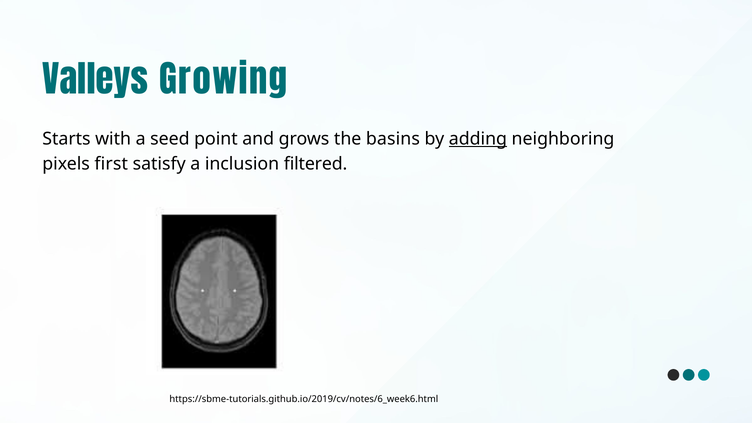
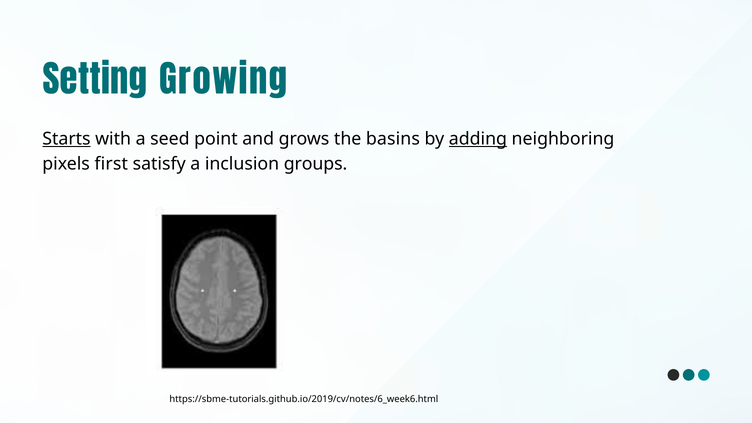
Valleys: Valleys -> Setting (95, 82)
Starts underline: none -> present (66, 139)
filtered: filtered -> groups (316, 164)
